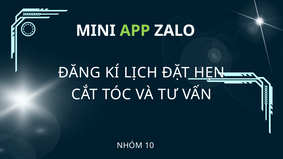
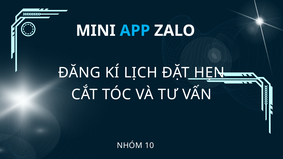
APP colour: light green -> light blue (135, 31)
